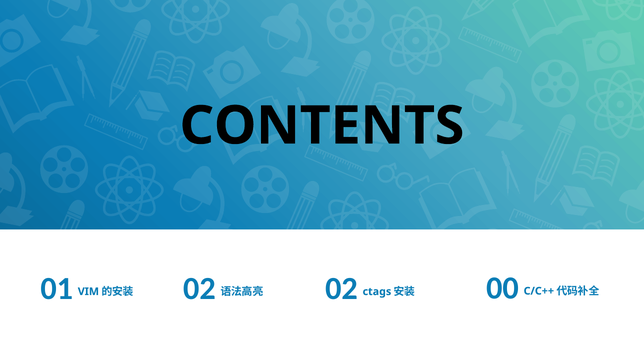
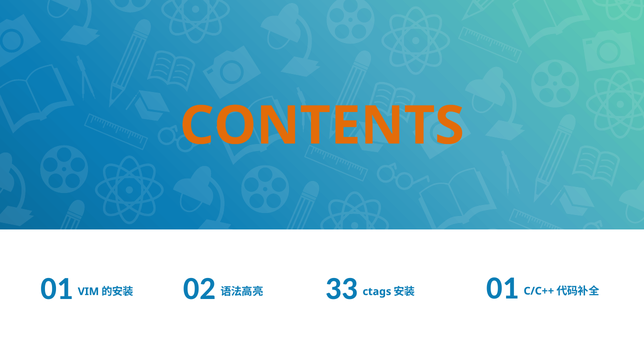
CONTENTS colour: black -> orange (322, 126)
02: 02 -> 33 (341, 289)
00: 00 -> 01 (502, 288)
